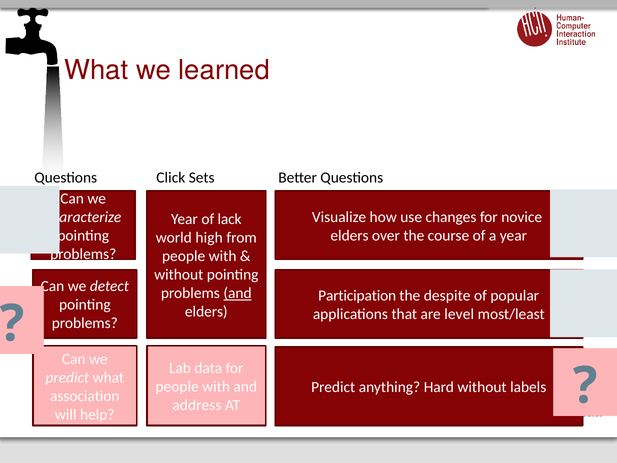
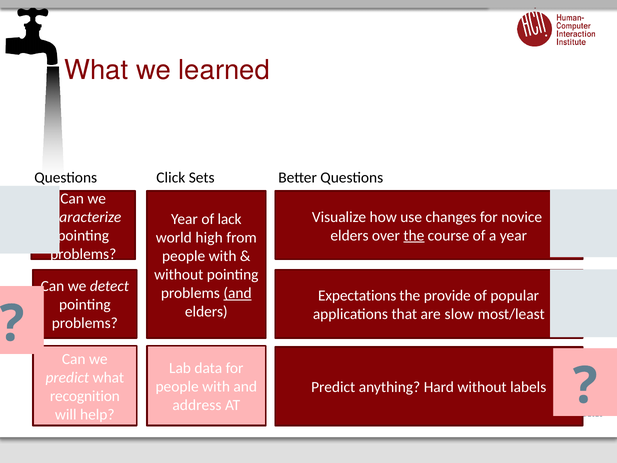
the underline: none -> present (414, 235)
Participation: Participation -> Expectations (357, 295)
despite: despite -> provide (447, 295)
level: level -> slow (459, 314)
association: association -> recognition (85, 396)
